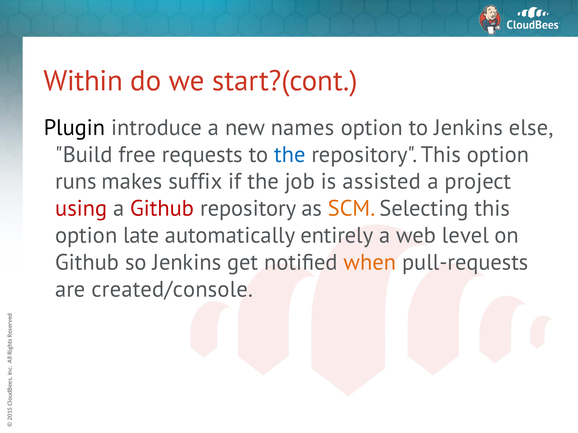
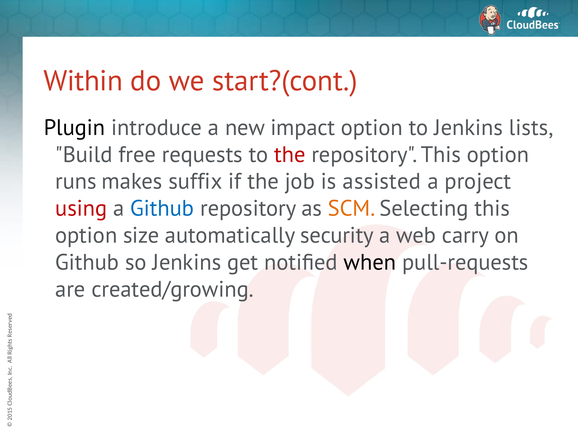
names: names -> impact (303, 128)
else: else -> lists (531, 128)
the colour: blue -> red (290, 155)
Github colour: red -> blue (162, 209)
late: late -> size (141, 236)
entirely: entirely -> security (337, 236)
level: level -> carry (466, 236)
when colour: orange -> black (370, 263)
created/console: created/console -> created/growing (172, 290)
